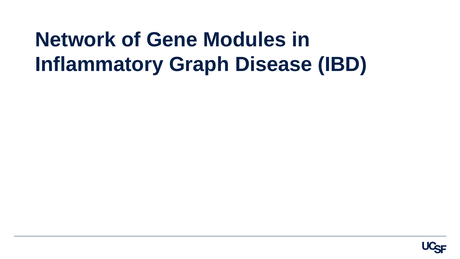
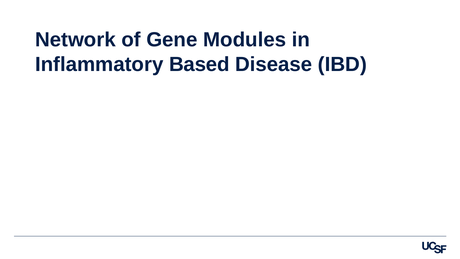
Graph: Graph -> Based (199, 64)
